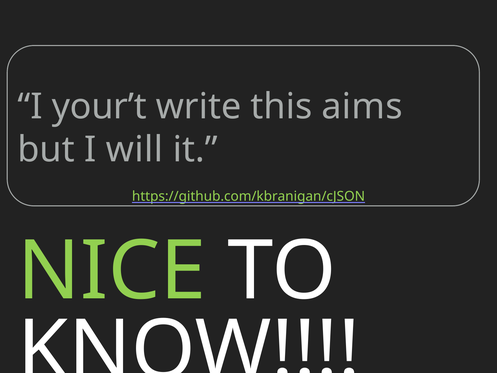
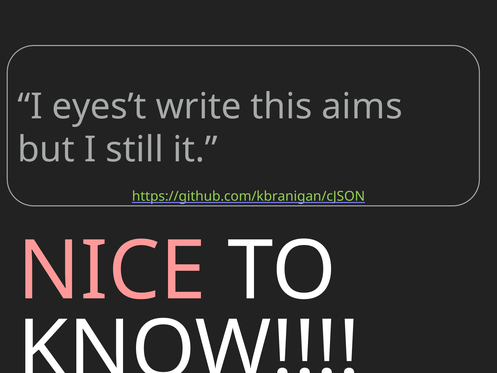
your’t: your’t -> eyes’t (99, 107)
will: will -> still (135, 150)
NICE colour: light green -> pink (112, 271)
